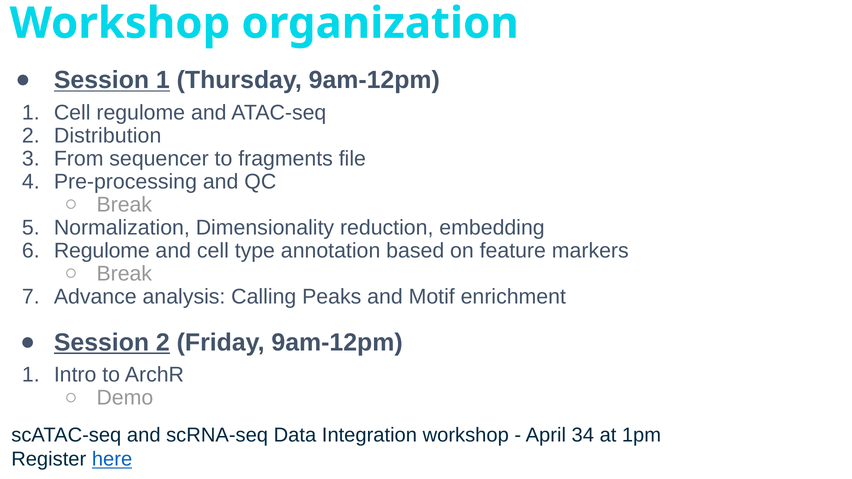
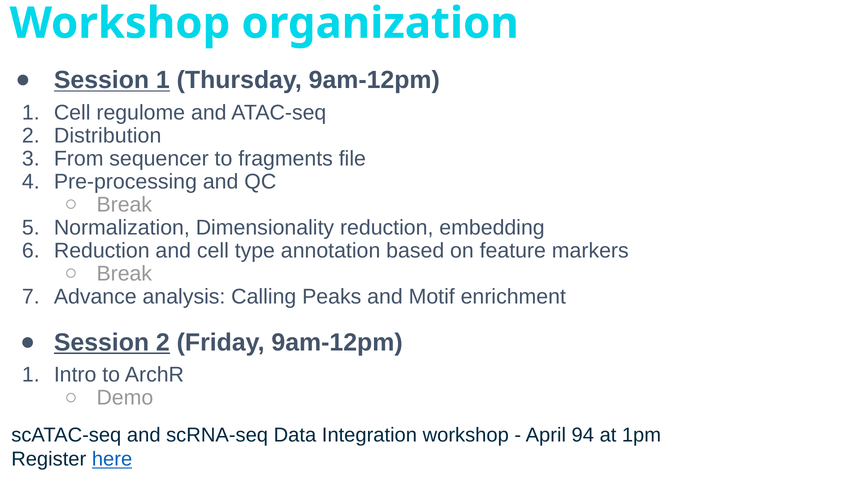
Regulome: Regulome -> Reduction (102, 251)
34: 34 -> 94 (583, 435)
